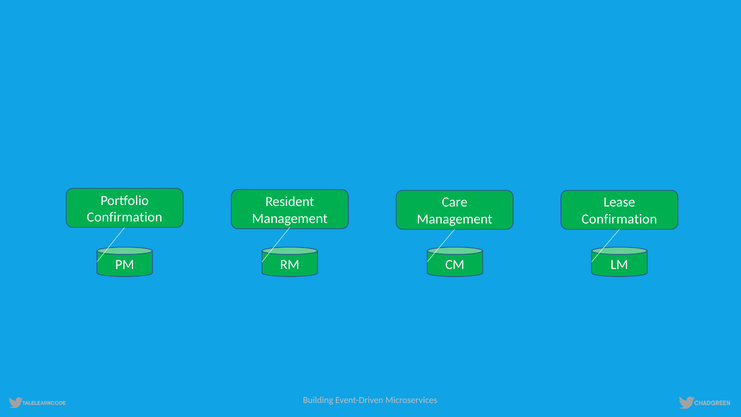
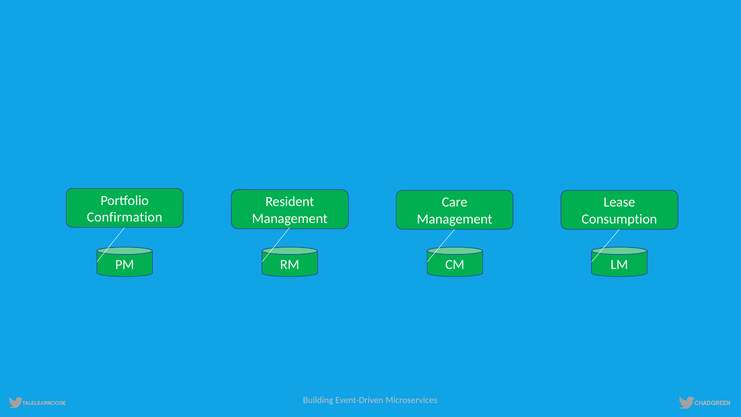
Confirmation: Confirmation -> Consumption (619, 219)
